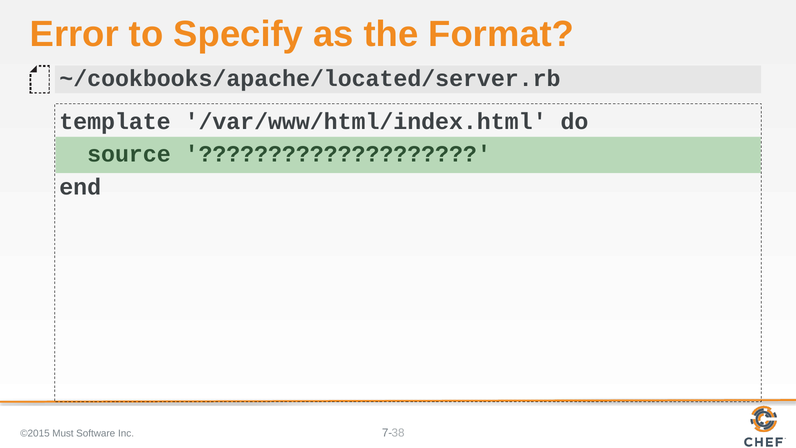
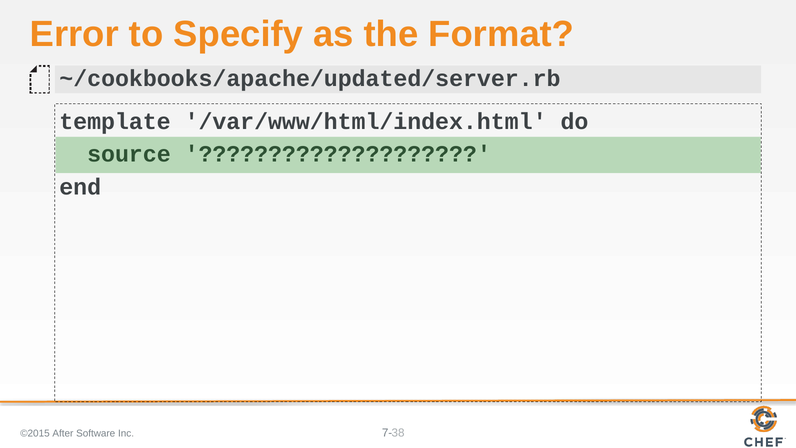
~/cookbooks/apache/located/server.rb: ~/cookbooks/apache/located/server.rb -> ~/cookbooks/apache/updated/server.rb (310, 79)
Must: Must -> After (63, 433)
